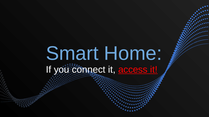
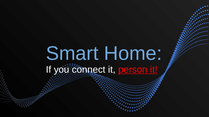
access: access -> person (133, 70)
